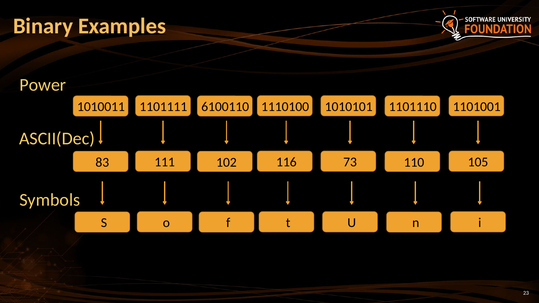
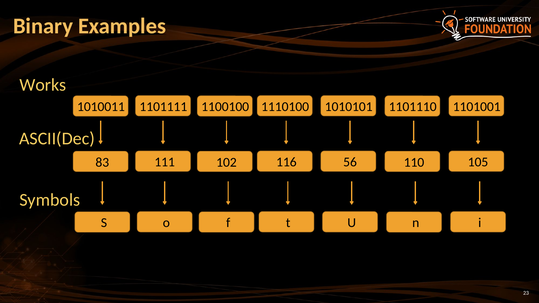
Power: Power -> Works (43, 85)
6100110: 6100110 -> 1100100 (225, 107)
73: 73 -> 56 (350, 162)
